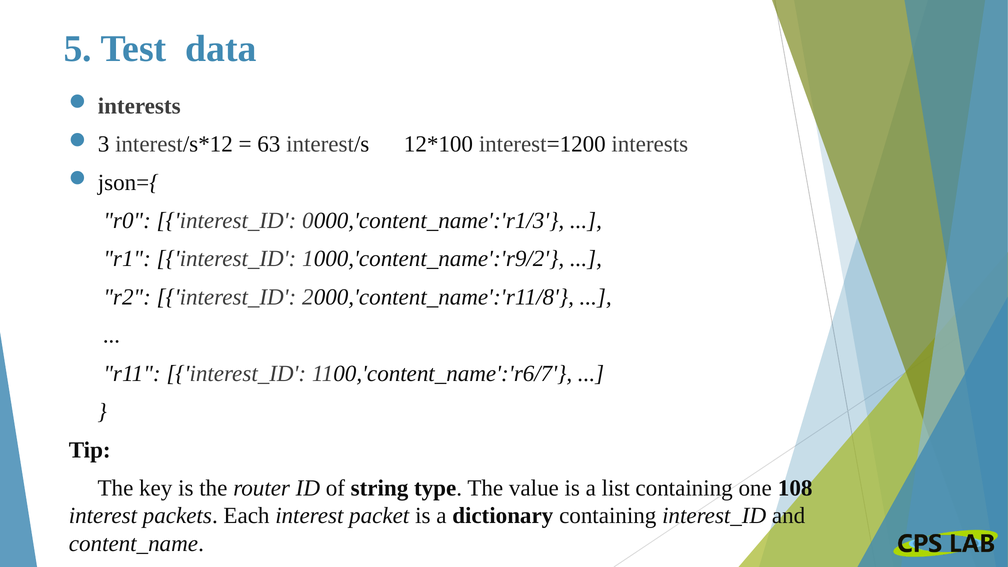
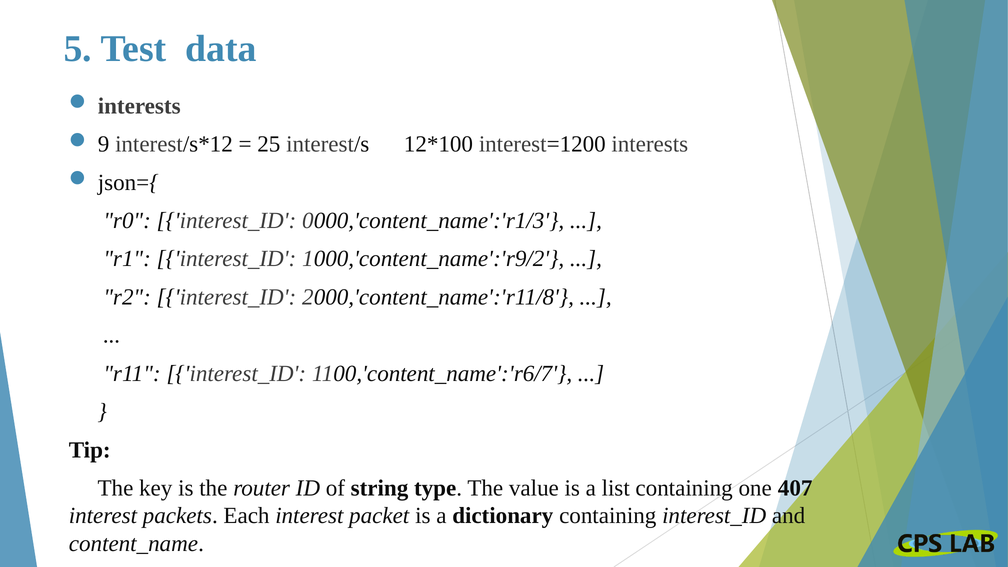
3: 3 -> 9 (104, 144)
63: 63 -> 25 (269, 144)
108: 108 -> 407 (795, 488)
